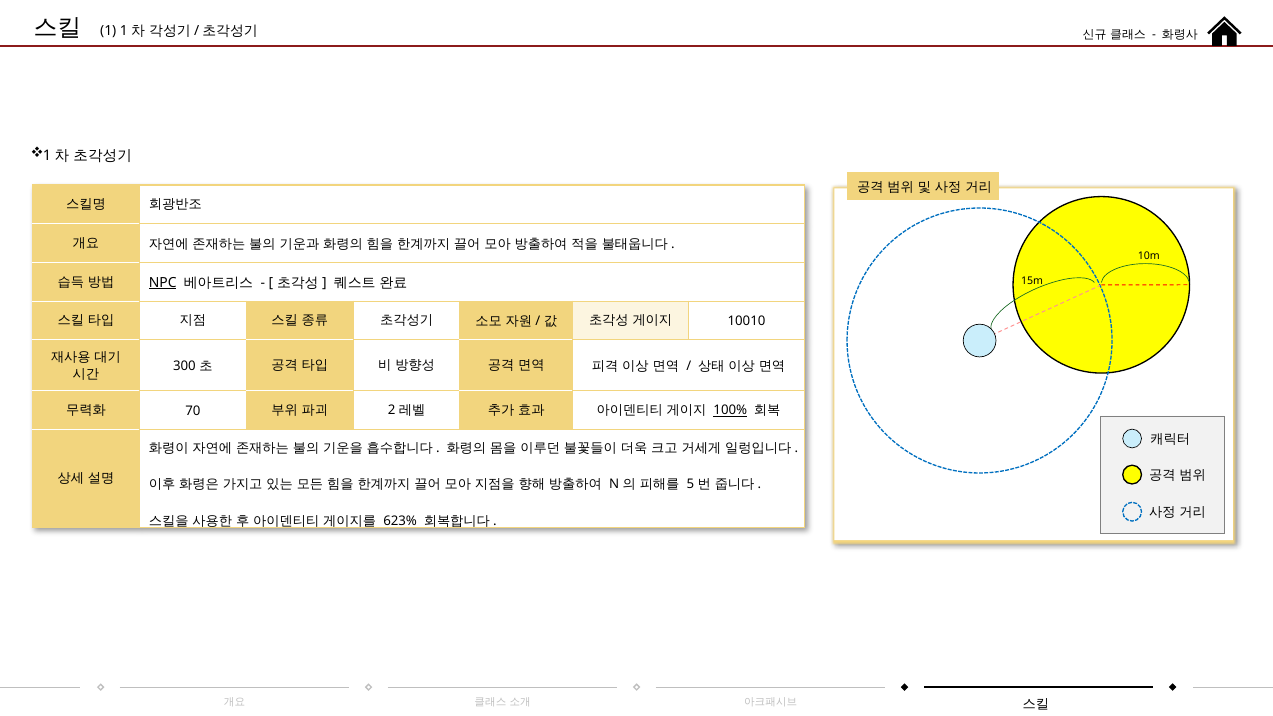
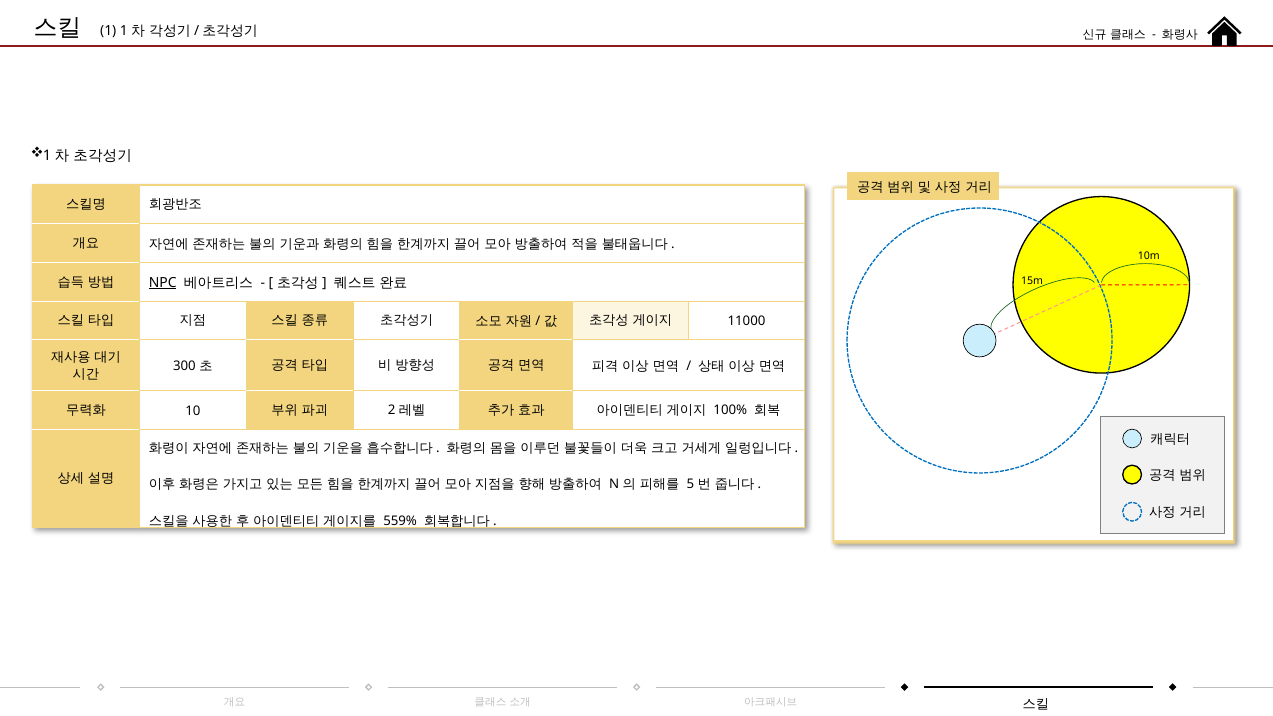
10010: 10010 -> 11000 (747, 321)
70: 70 -> 10 (193, 411)
100% underline: present -> none (730, 411)
623%: 623% -> 559% (400, 521)
